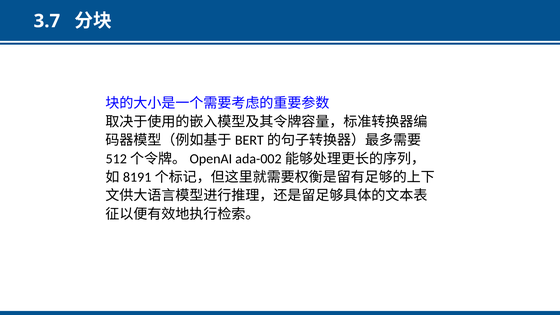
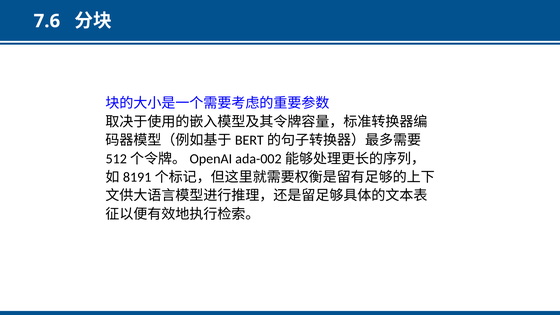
3.7: 3.7 -> 7.6 (47, 21)
